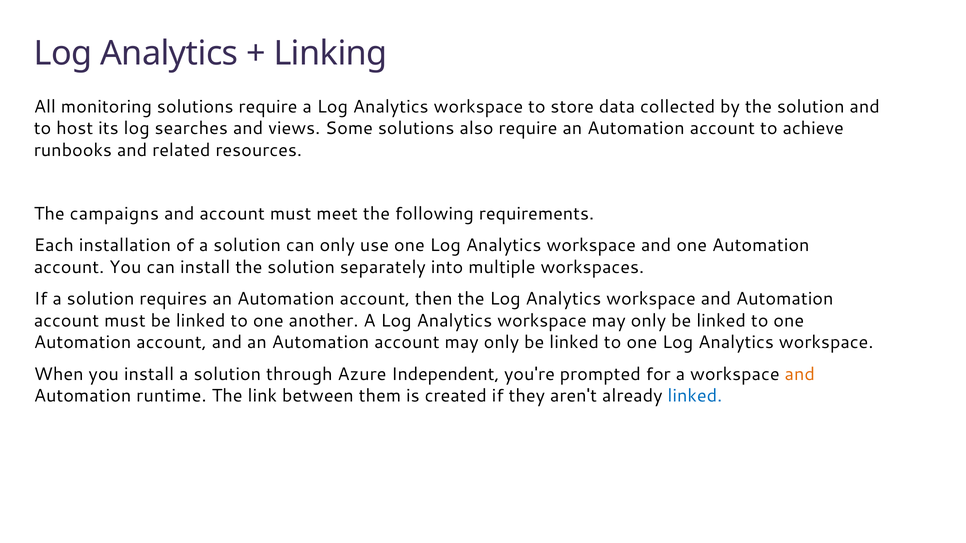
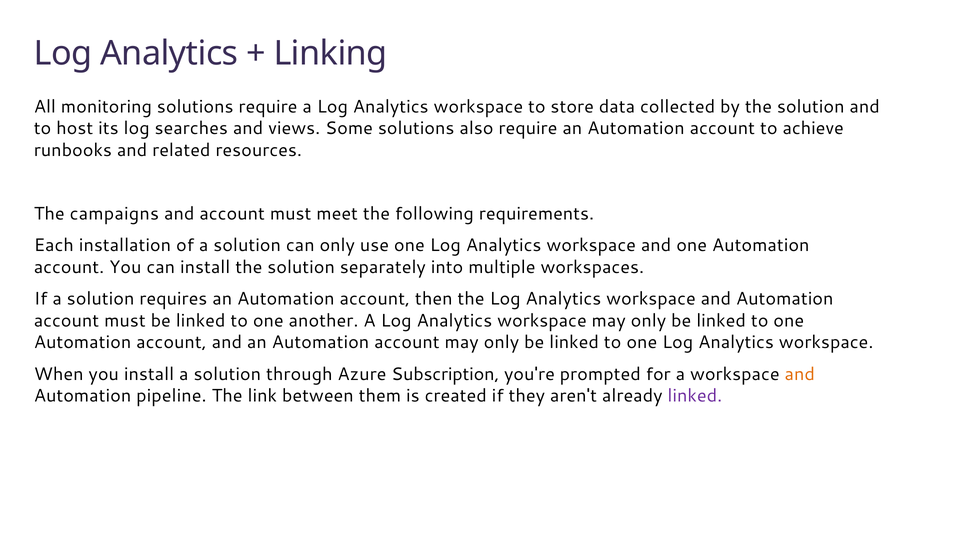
Independent: Independent -> Subscription (445, 374)
runtime: runtime -> pipeline (171, 396)
linked colour: blue -> purple (695, 396)
